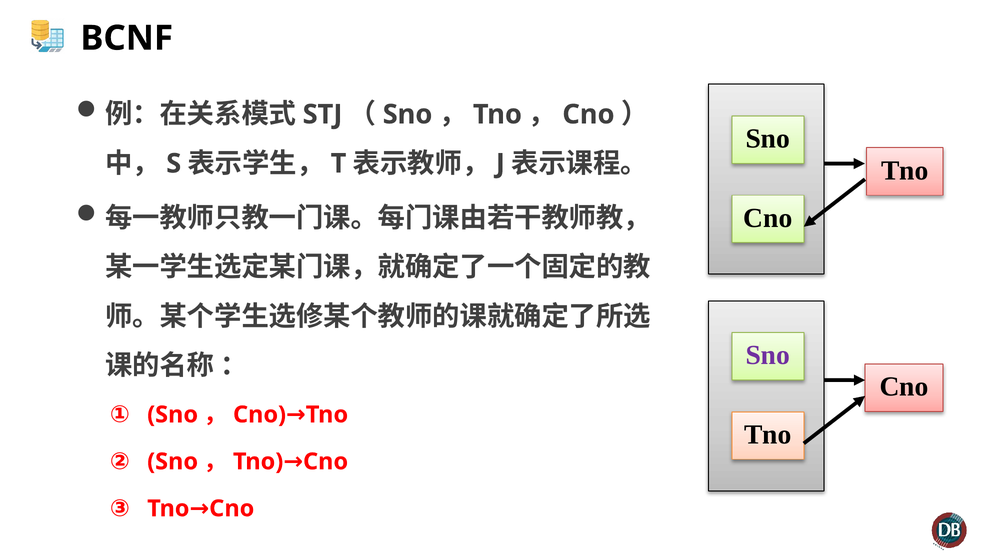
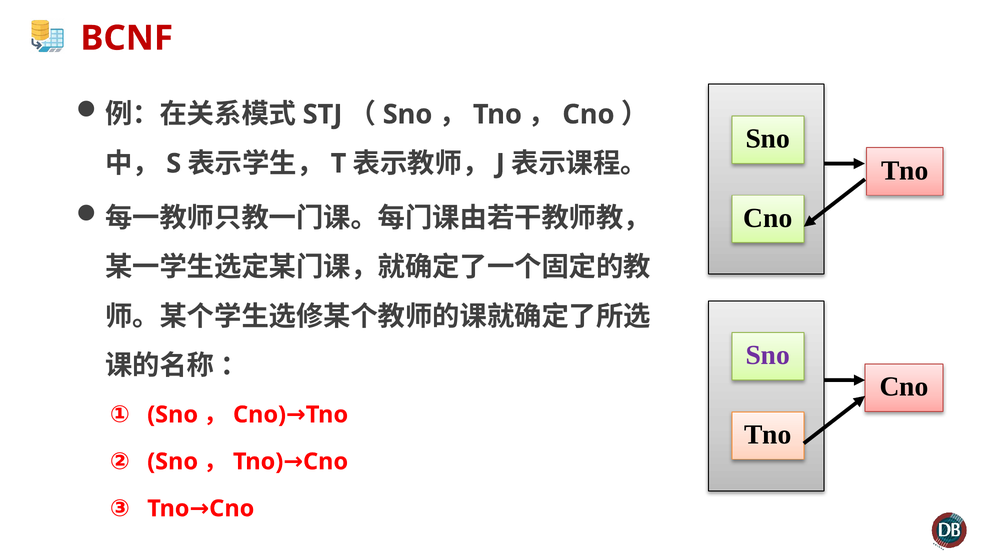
BCNF colour: black -> red (127, 38)
